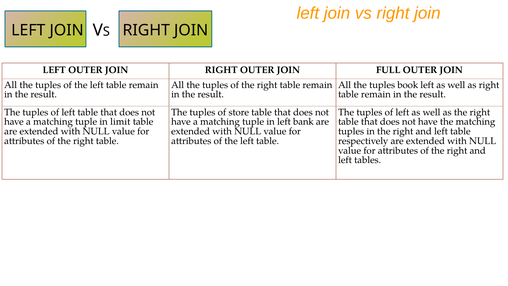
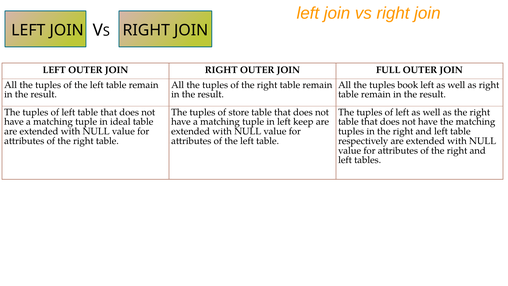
limit: limit -> ideal (120, 122)
bank: bank -> keep (303, 122)
